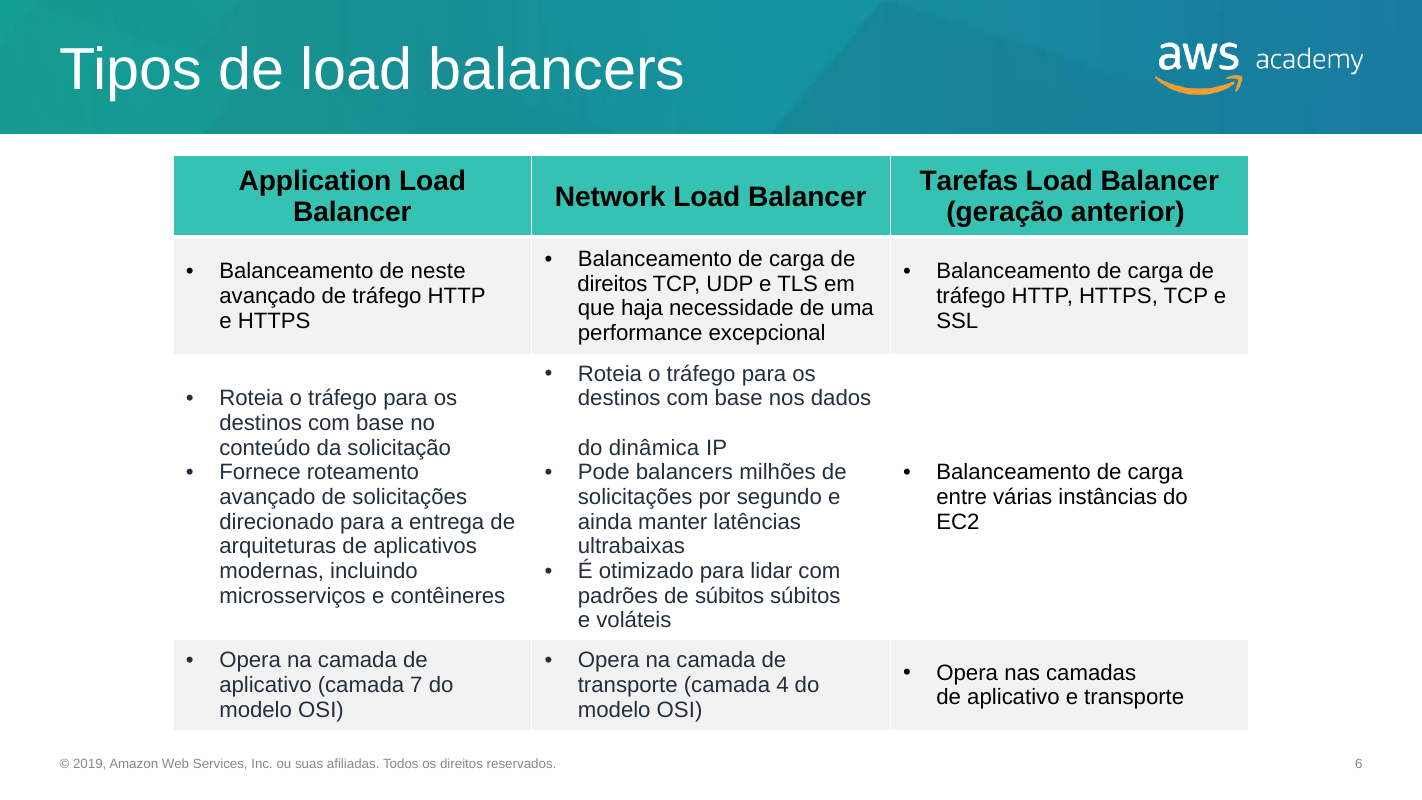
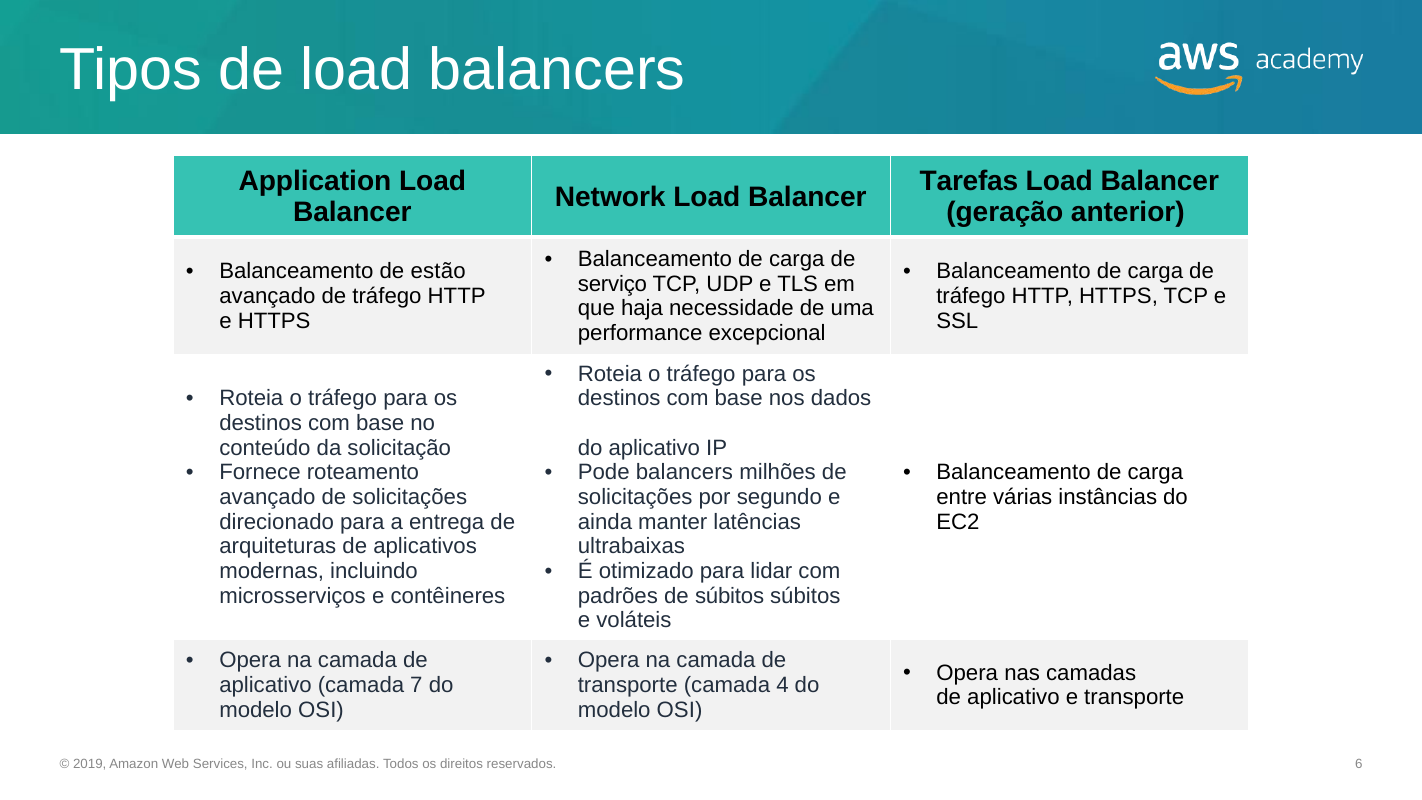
neste: neste -> estão (438, 271)
direitos: direitos -> serviço (612, 284)
do dinâmica: dinâmica -> aplicativo (654, 448)
